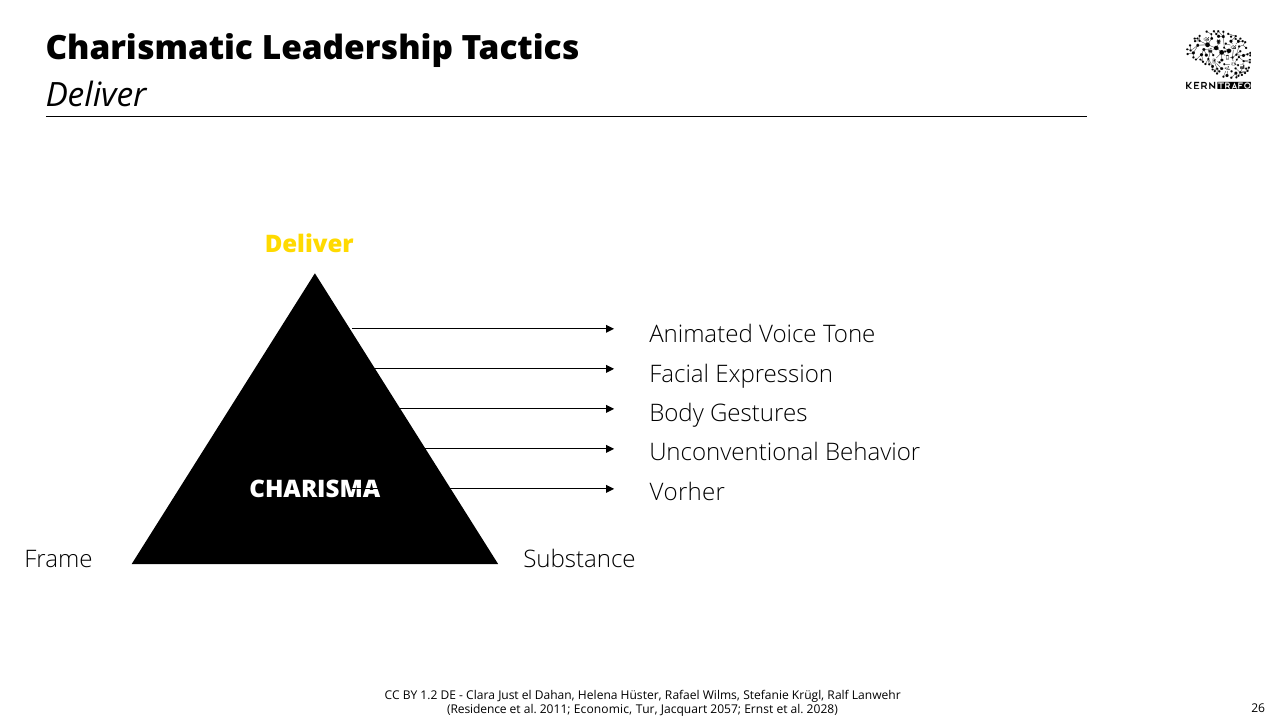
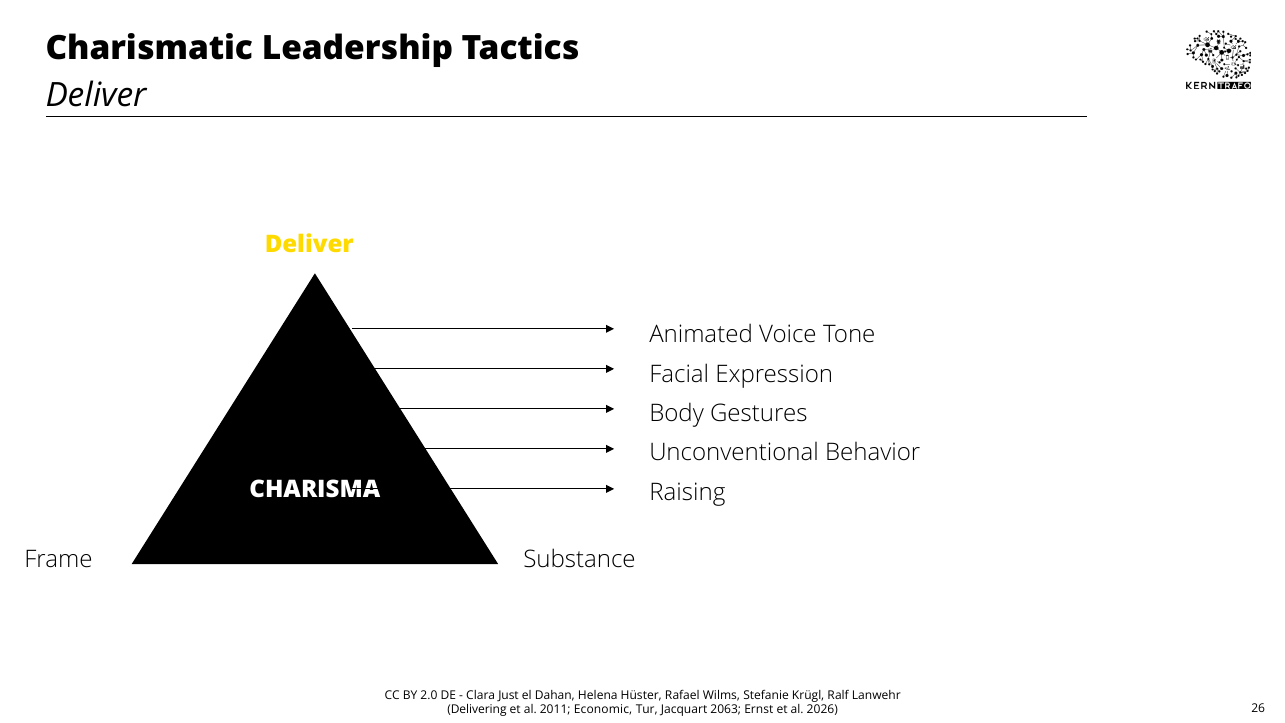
Vorher: Vorher -> Raising (687, 492)
1.2: 1.2 -> 2.0 (429, 695)
Residence: Residence -> Delivering (477, 710)
2057: 2057 -> 2063 (726, 710)
2028: 2028 -> 2026 (822, 710)
